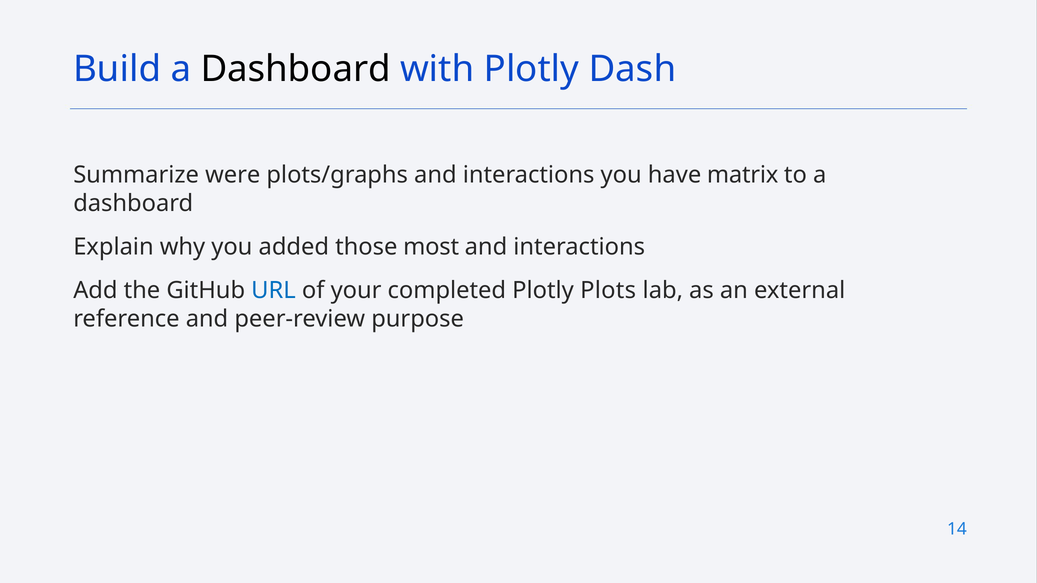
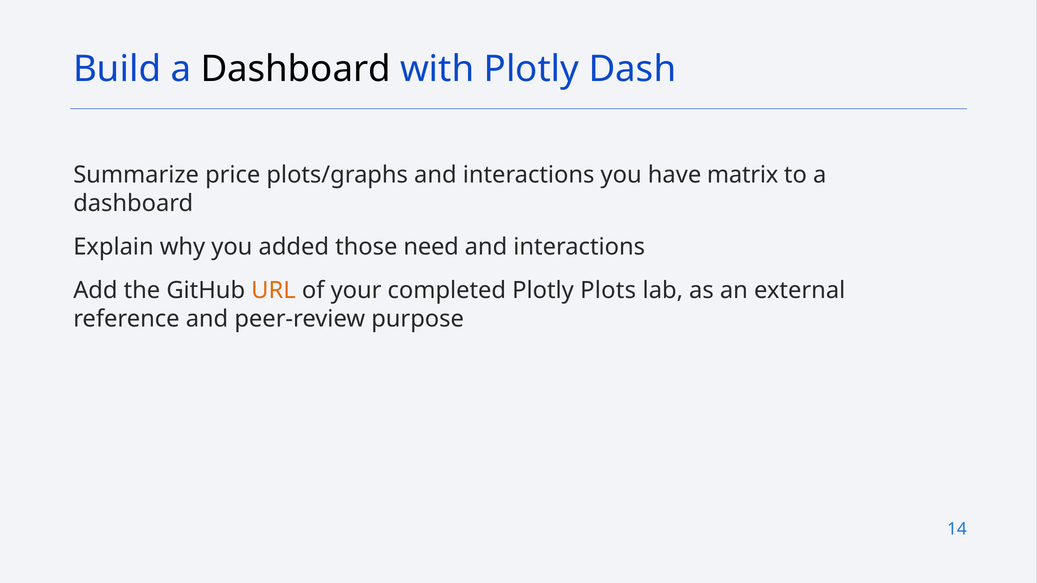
were: were -> price (233, 175)
most: most -> need (431, 247)
URL colour: blue -> orange (274, 291)
